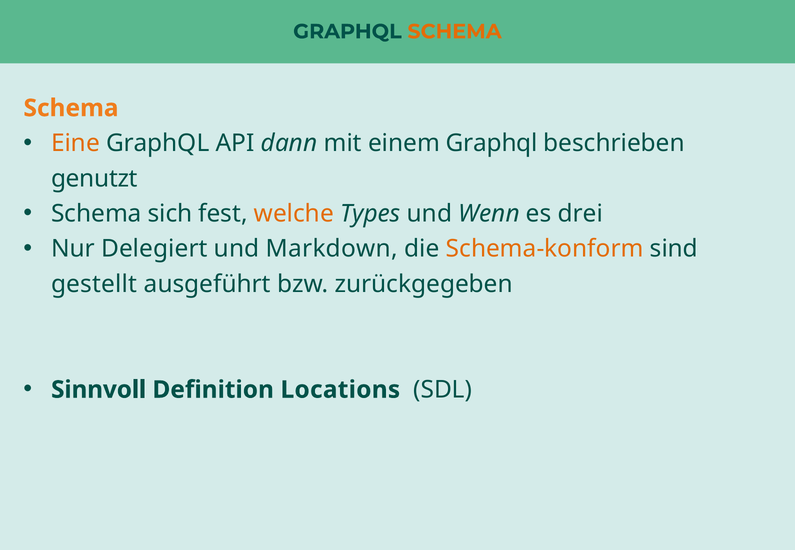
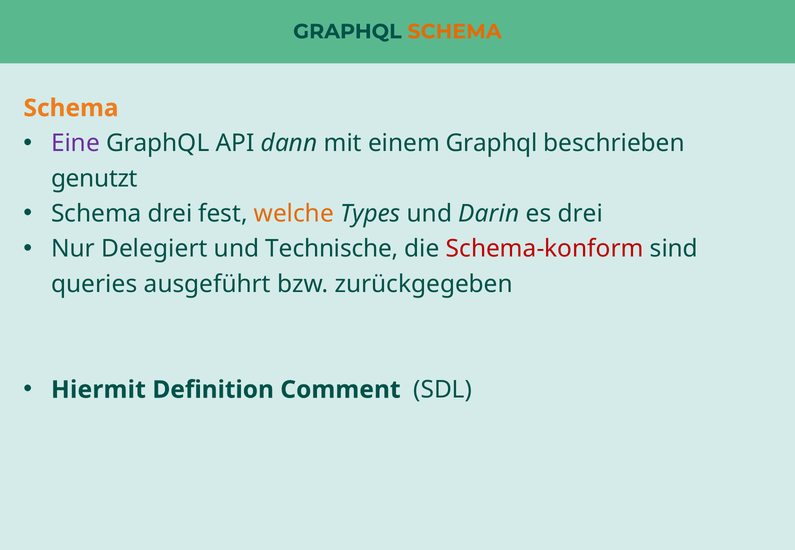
Eine colour: orange -> purple (75, 143)
Schema sich: sich -> drei (170, 214)
Wenn: Wenn -> Darin (489, 214)
Markdown: Markdown -> Technische (332, 249)
Schema-konform colour: orange -> red (545, 249)
gestellt: gestellt -> queries (94, 284)
Sinnvoll: Sinnvoll -> Hiermit (98, 390)
Locations: Locations -> Comment (340, 390)
